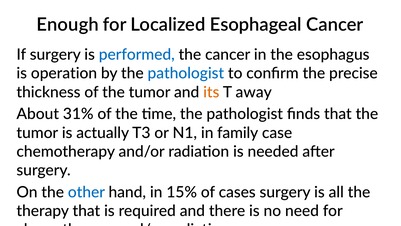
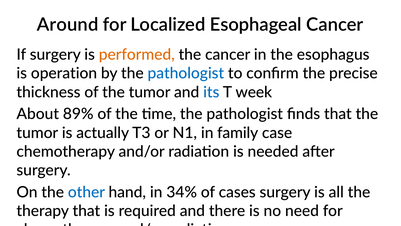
Enough: Enough -> Around (68, 25)
performed colour: blue -> orange (137, 55)
its colour: orange -> blue (211, 92)
away: away -> week (254, 92)
31%: 31% -> 89% (78, 114)
15%: 15% -> 34% (182, 192)
